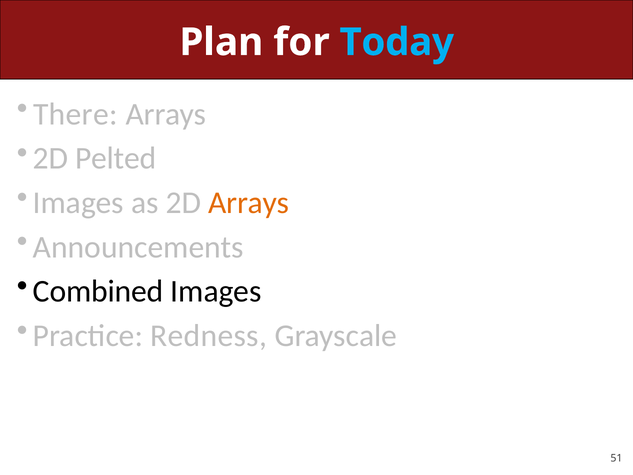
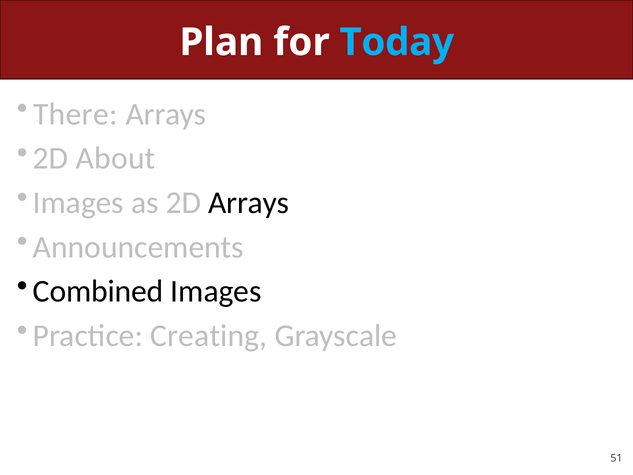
Pelted: Pelted -> About (116, 158)
Arrays colour: orange -> black (249, 203)
Redness: Redness -> Creating (209, 336)
